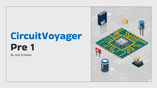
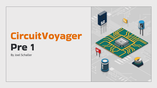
CircuitVoyager colour: blue -> orange (46, 36)
